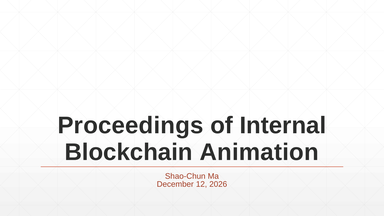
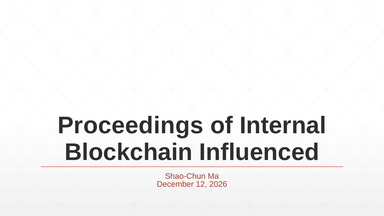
Animation: Animation -> Influenced (259, 152)
